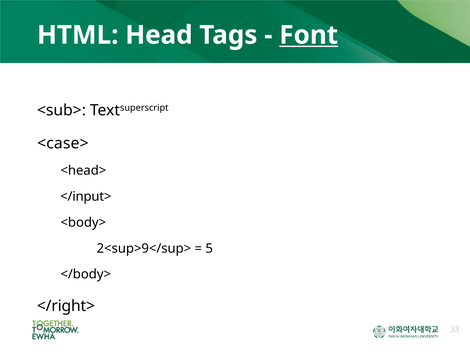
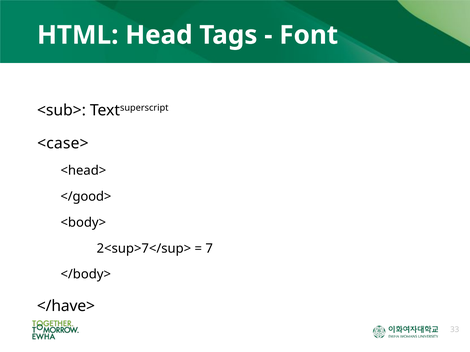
Font underline: present -> none (309, 35)
</input>: </input> -> </good> (86, 197)
2<sup>9</sup>: 2<sup>9</sup> -> 2<sup>7</sup> (144, 249)
5: 5 -> 7 (209, 249)
</right>: </right> -> </have> (66, 306)
